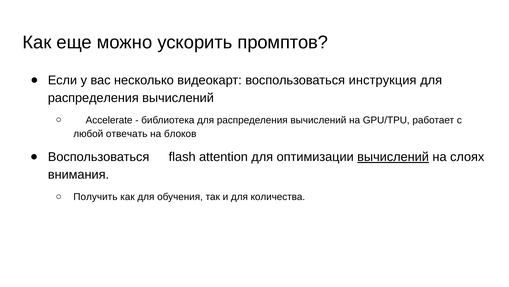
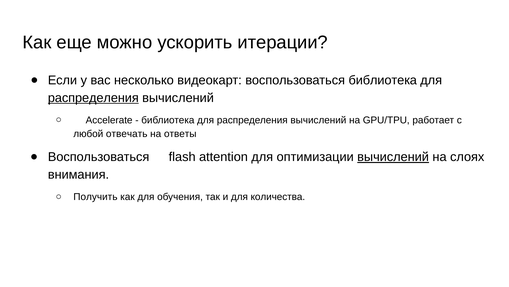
промптов: промптов -> итерации (283, 42)
воспользоваться инструкция: инструкция -> библиотека (383, 80)
распределения underline: none -> present (93, 98)
блоков: блоков -> ответы (180, 134)
